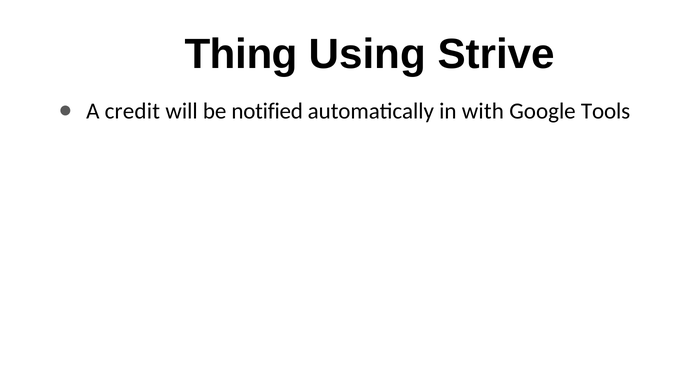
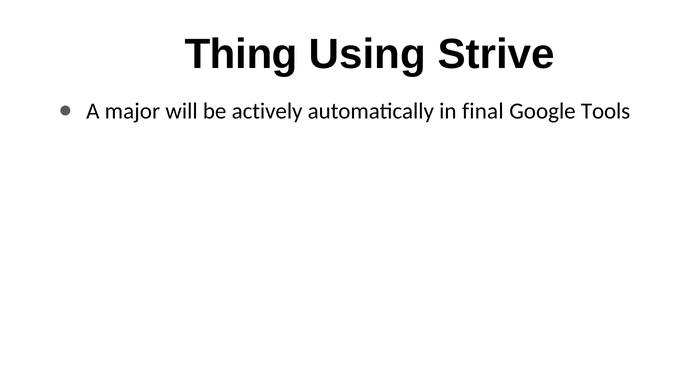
credit: credit -> major (132, 111)
notified: notified -> actively (267, 111)
with: with -> final (483, 111)
